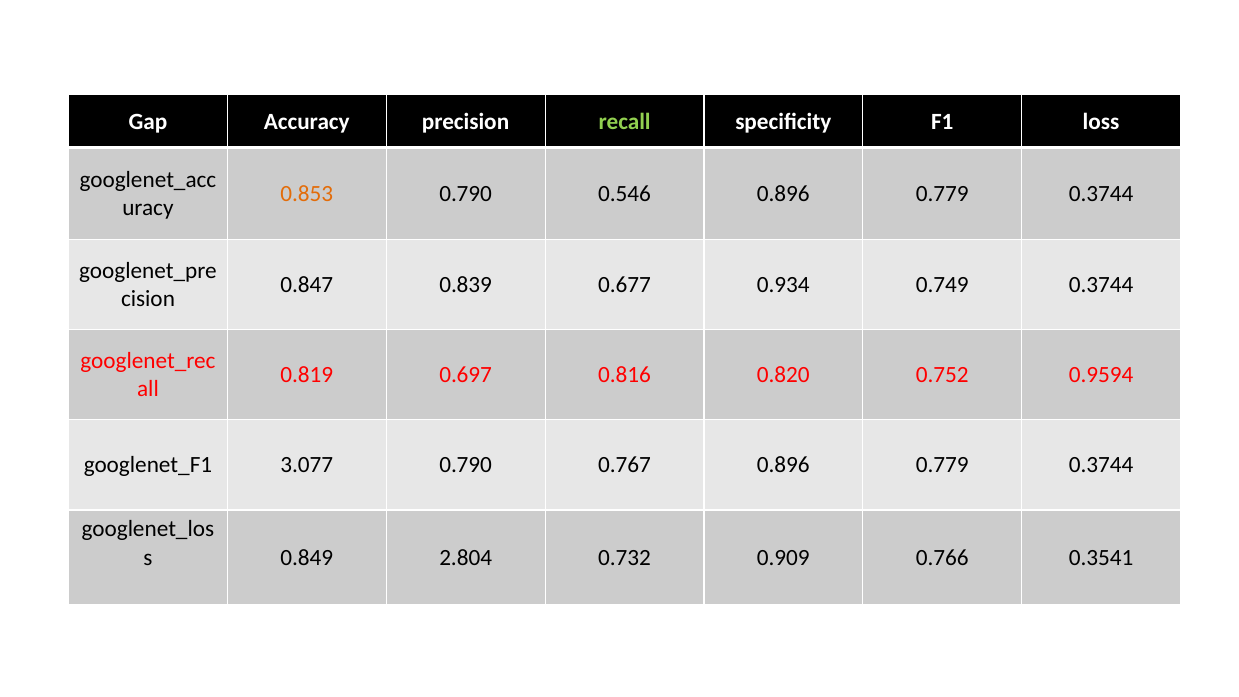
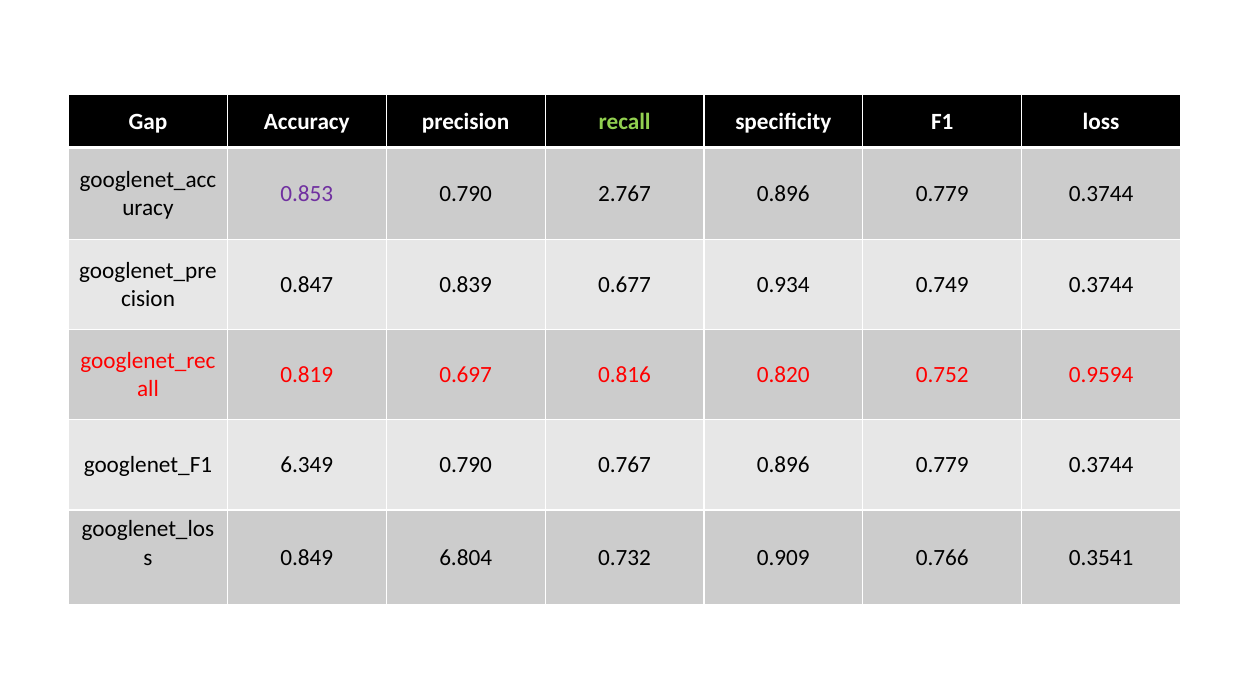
0.853 colour: orange -> purple (307, 194)
0.546: 0.546 -> 2.767 (624, 194)
3.077: 3.077 -> 6.349 (307, 465)
2.804: 2.804 -> 6.804 (466, 557)
